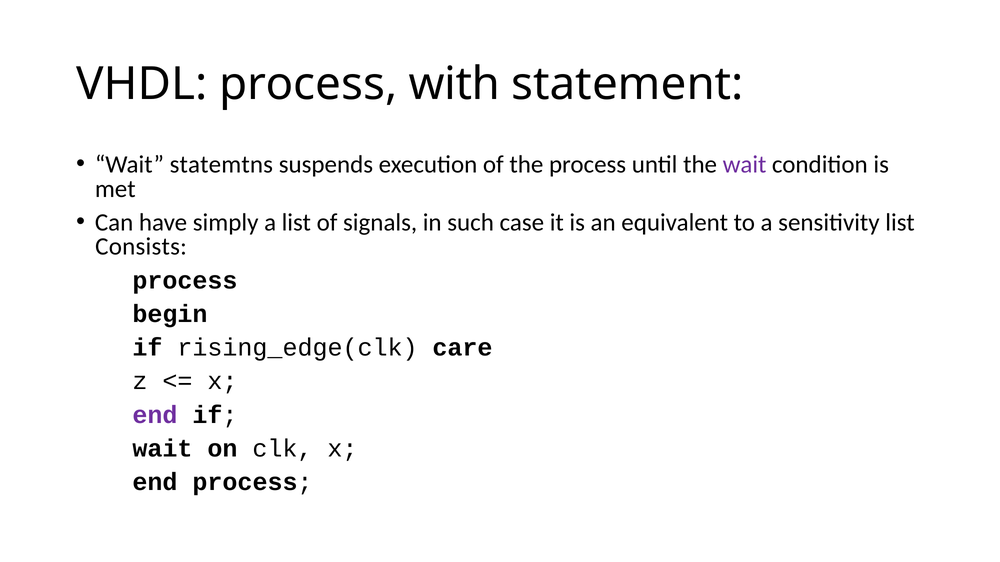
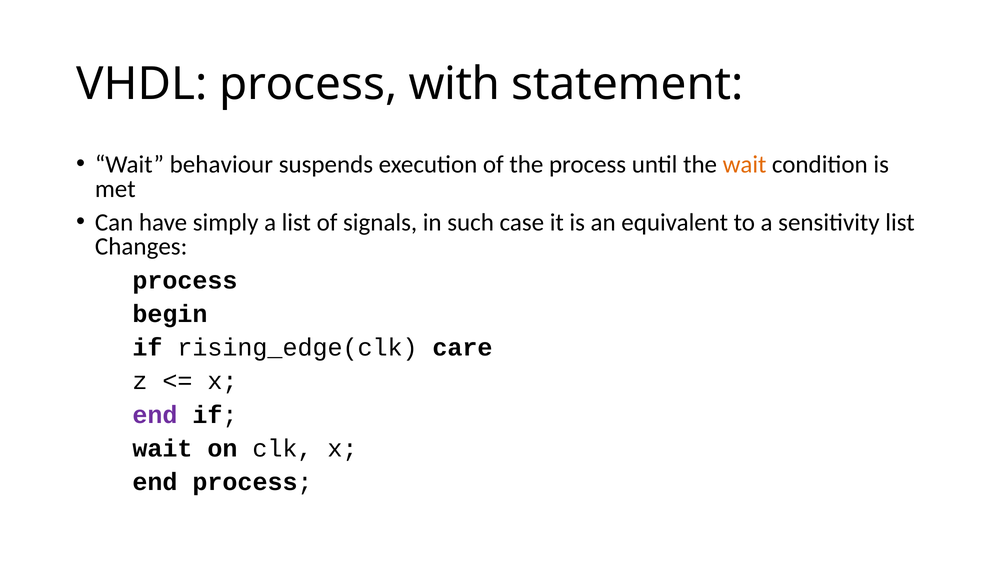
statemtns: statemtns -> behaviour (221, 165)
wait colour: purple -> orange (745, 165)
Consists: Consists -> Changes (141, 247)
